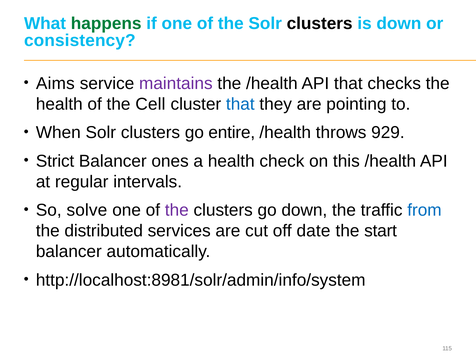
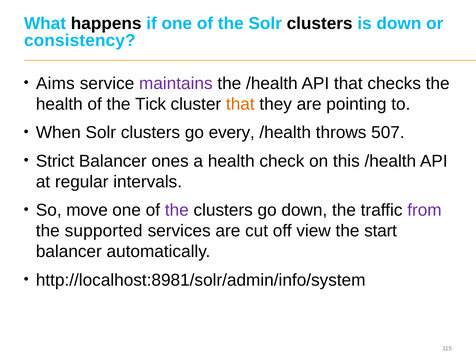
happens colour: green -> black (106, 23)
Cell: Cell -> Tick (151, 104)
that colour: blue -> orange (240, 104)
entire: entire -> every (232, 133)
929: 929 -> 507 (388, 133)
solve: solve -> move (87, 210)
from colour: blue -> purple (424, 210)
distributed: distributed -> supported (104, 231)
date: date -> view (314, 231)
